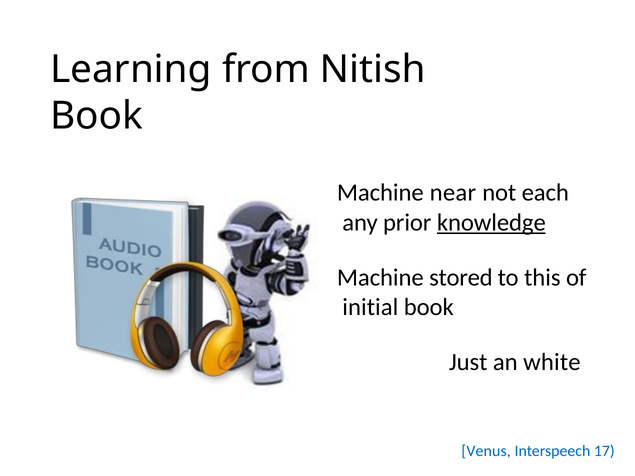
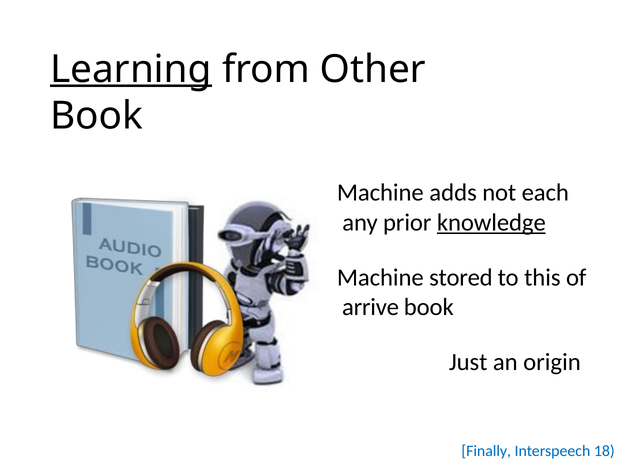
Learning underline: none -> present (131, 69)
Nitish: Nitish -> Other (373, 69)
near: near -> adds (453, 193)
initial: initial -> arrive (370, 307)
white: white -> origin (552, 362)
Venus: Venus -> Finally (486, 451)
17: 17 -> 18 (604, 451)
